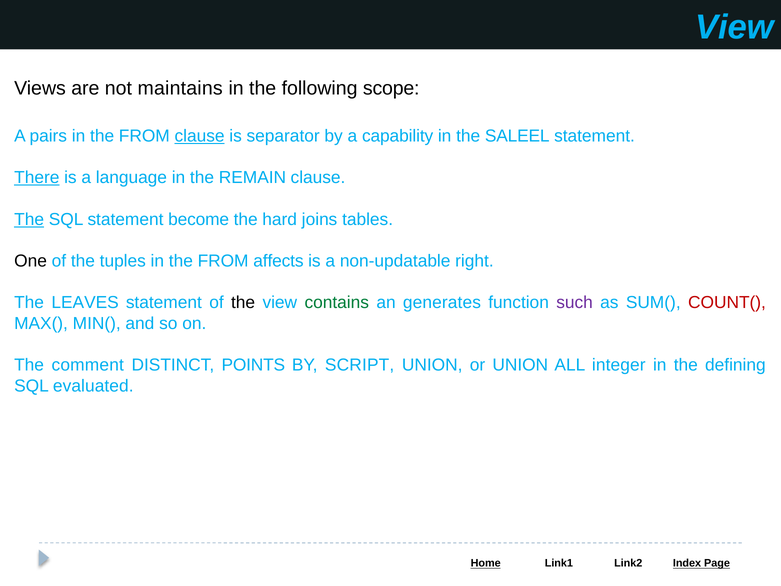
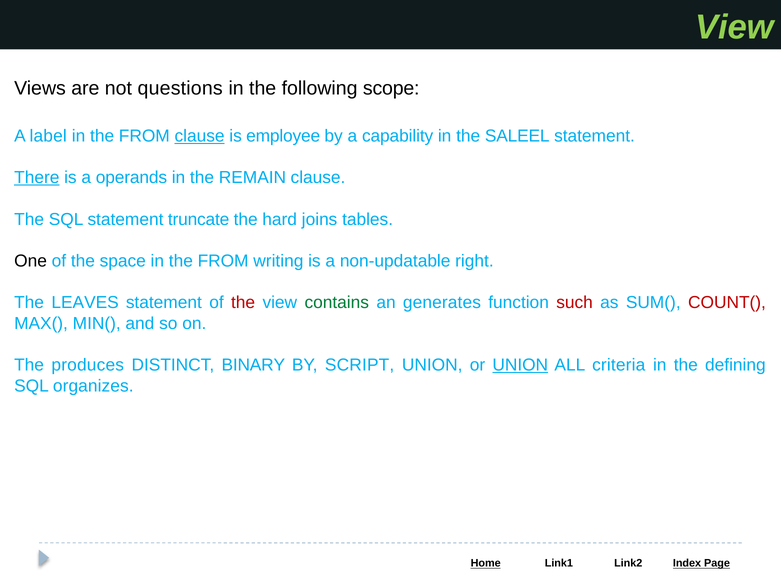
View colour: light blue -> light green (734, 27)
maintains: maintains -> questions (180, 88)
pairs: pairs -> label (48, 136)
separator: separator -> employee (283, 136)
language: language -> operands (131, 178)
The underline: present -> none (29, 219)
become: become -> truncate (199, 219)
tuples: tuples -> space (123, 261)
affects: affects -> writing (278, 261)
the colour: black -> red (243, 303)
such colour: purple -> red (575, 303)
comment: comment -> produces (88, 365)
POINTS: POINTS -> BINARY (253, 365)
UNION underline: none -> present (520, 365)
integer: integer -> criteria (619, 365)
evaluated: evaluated -> organizes (93, 386)
